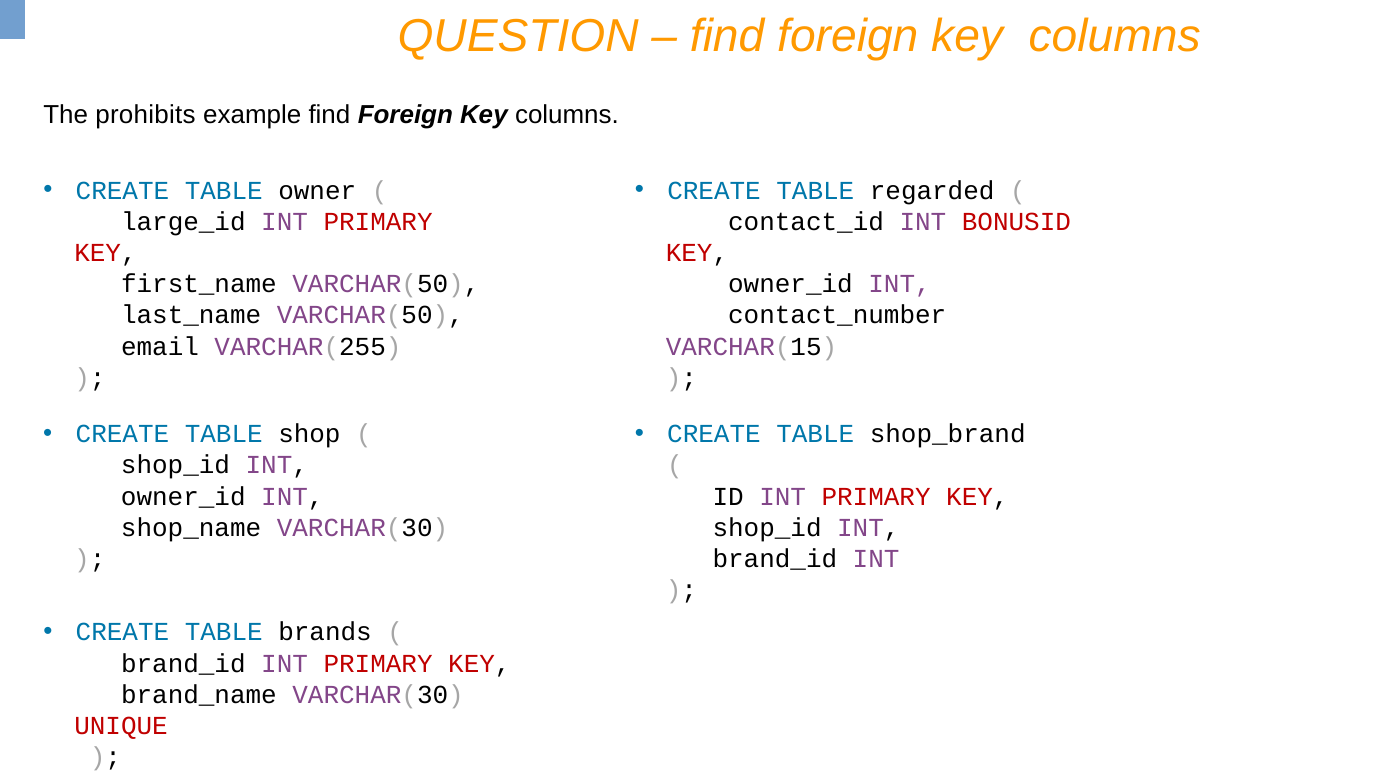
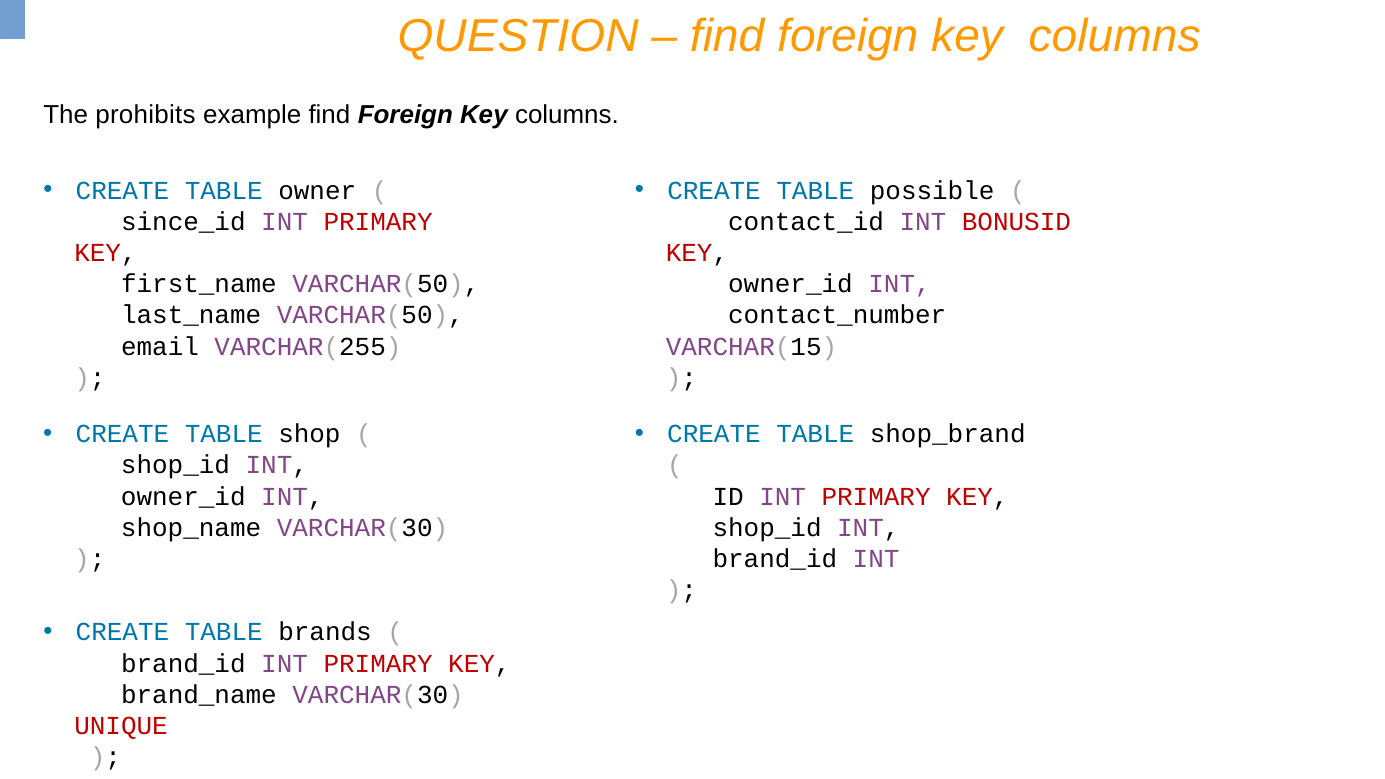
regarded: regarded -> possible (932, 191)
large_id: large_id -> since_id (183, 222)
